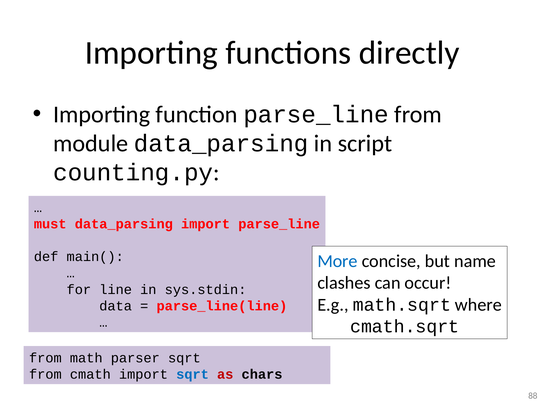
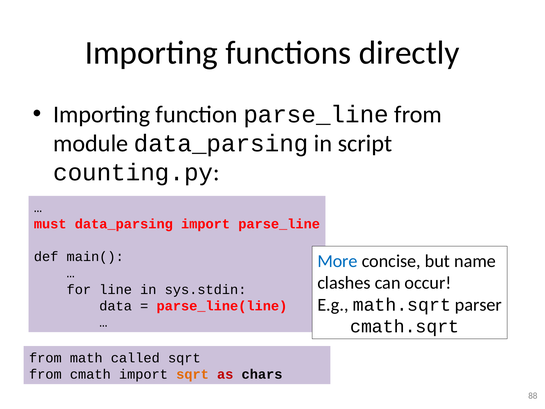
where: where -> parser (478, 305)
parser: parser -> called (135, 358)
sqrt colour: blue -> orange (193, 374)
